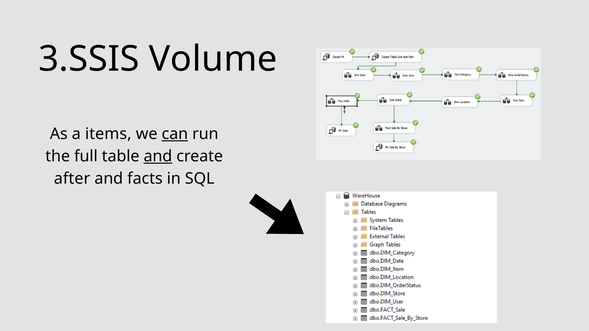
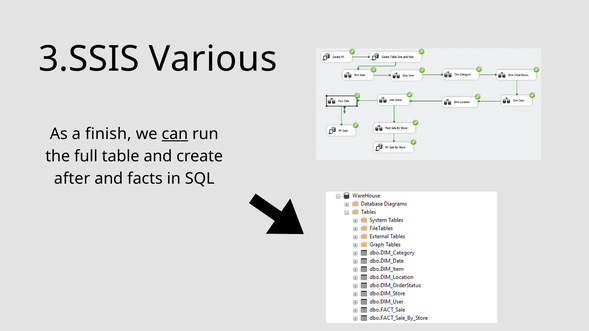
Volume: Volume -> Various (213, 59)
items: items -> finish (108, 134)
and underline: present -> none (158, 156)
